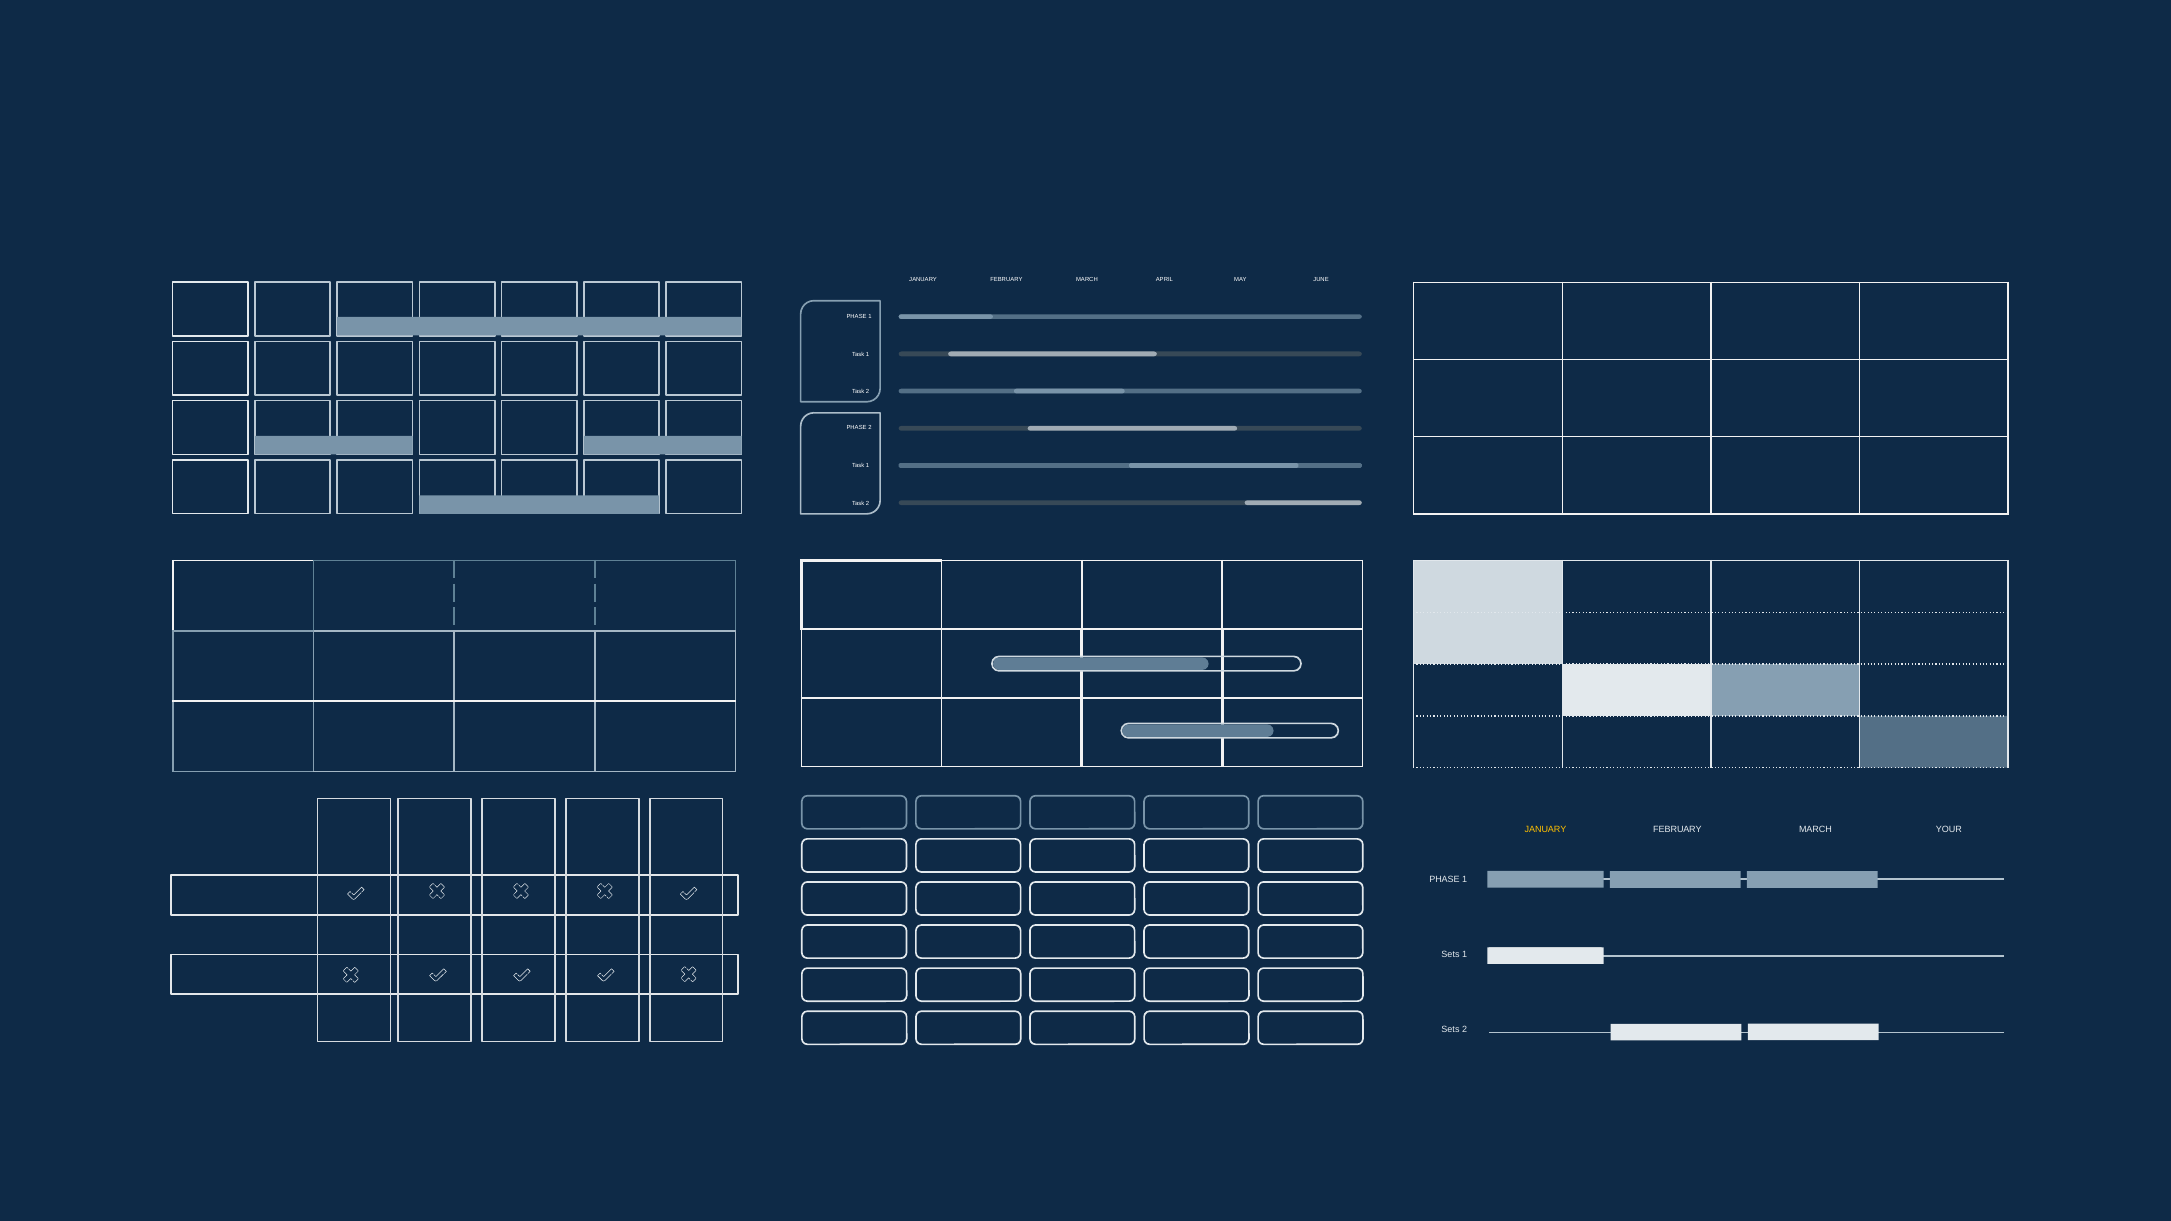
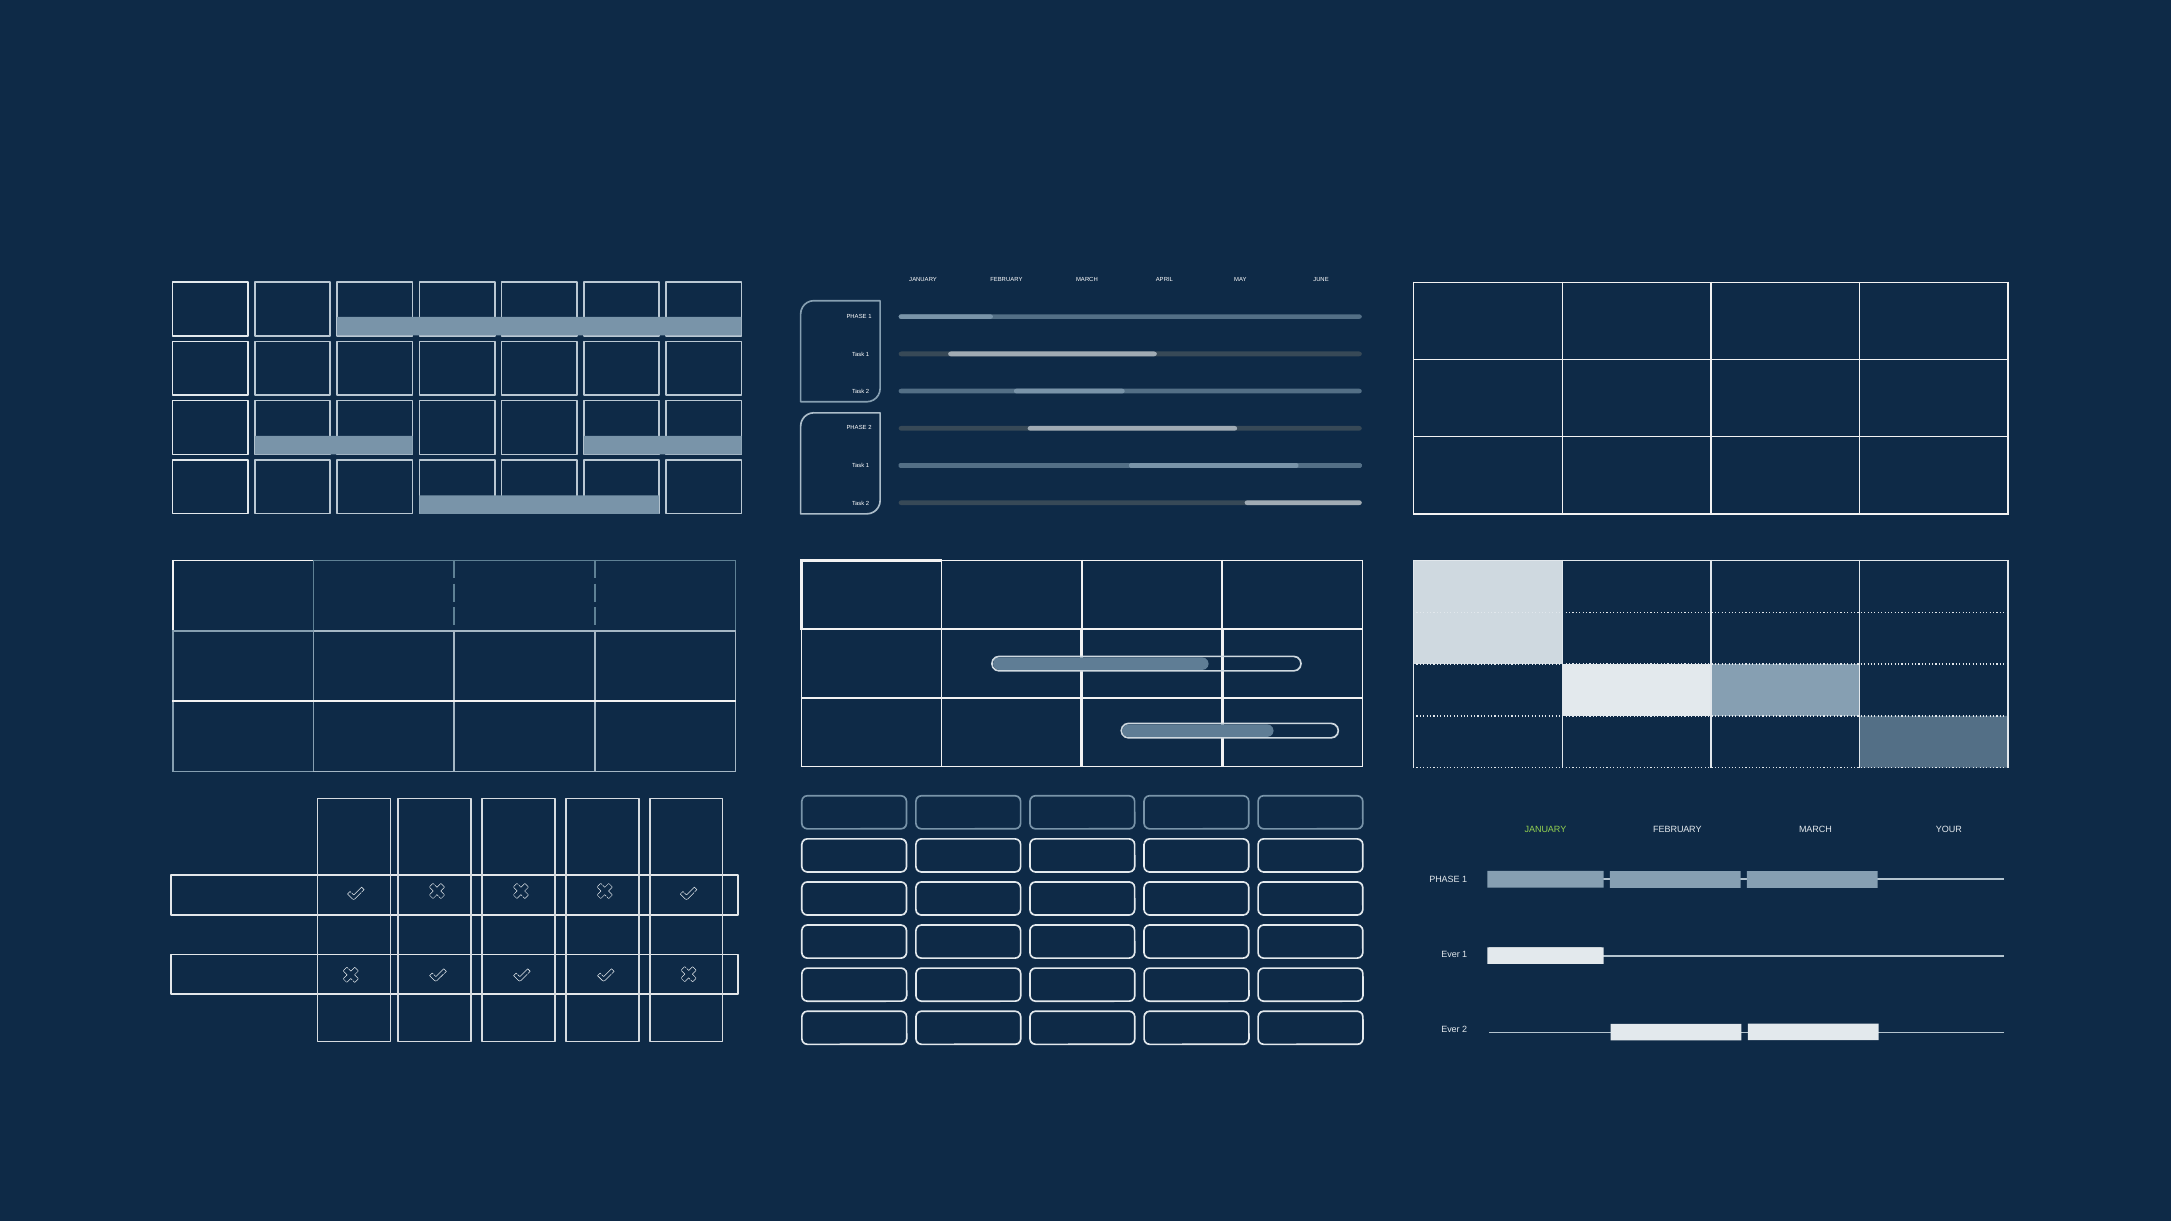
JANUARY colour: yellow -> light green (1546, 830)
Sets: Sets -> Ever (1451, 955)
Sets: Sets -> Ever (1451, 1030)
